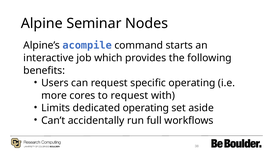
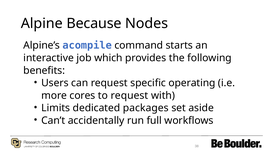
Seminar: Seminar -> Because (94, 24)
dedicated operating: operating -> packages (146, 108)
